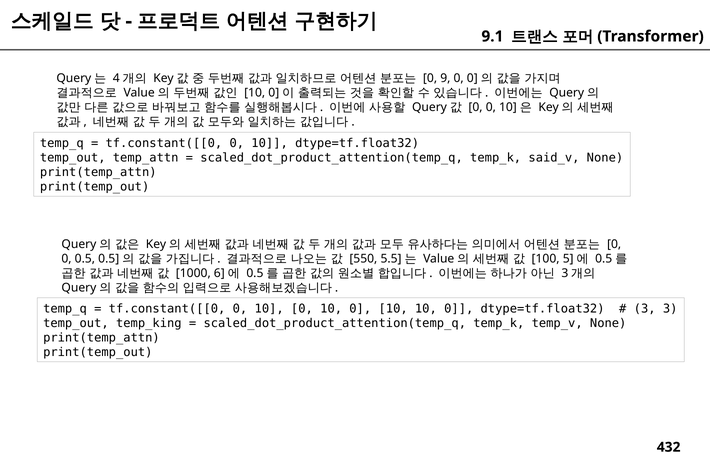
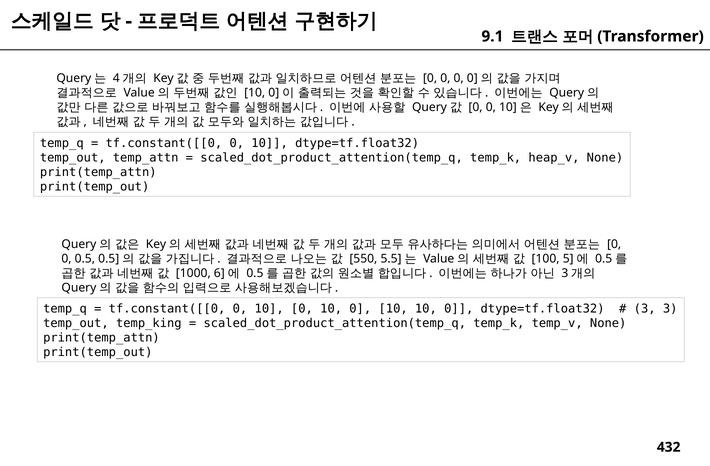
9: 9 -> 0 (445, 78)
said_v: said_v -> heap_v (554, 158)
